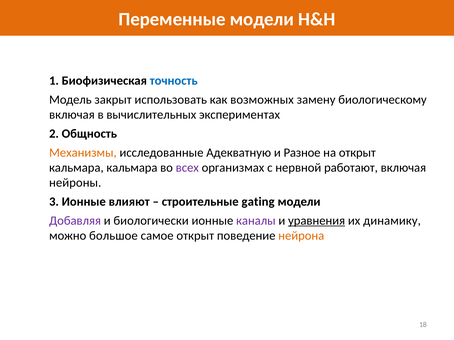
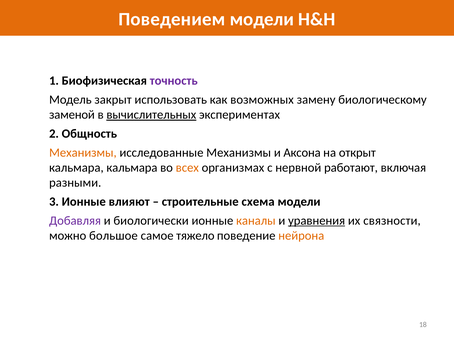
Переменные: Переменные -> Поведением (172, 19)
точность colour: blue -> purple (174, 81)
включая: включая -> заменой (72, 115)
вычислительных underline: none -> present (151, 115)
исследованные Адекватную: Адекватную -> Механизмы (239, 153)
Разное: Разное -> Аксона (302, 153)
всех colour: purple -> orange (187, 168)
нейроны: нейроны -> разными (75, 183)
gating: gating -> схема (258, 202)
каналы colour: purple -> orange (256, 221)
динамику: динамику -> связности (392, 221)
самое открыт: открыт -> тяжело (195, 236)
